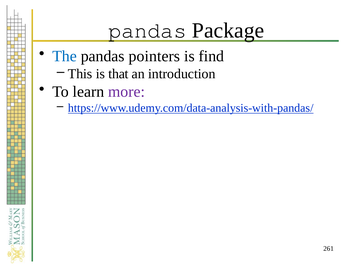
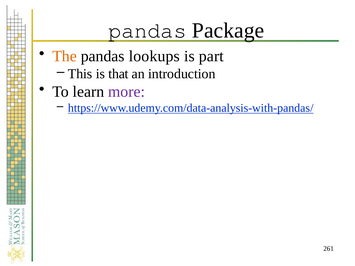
The colour: blue -> orange (65, 56)
pointers: pointers -> lookups (154, 56)
find: find -> part (211, 56)
